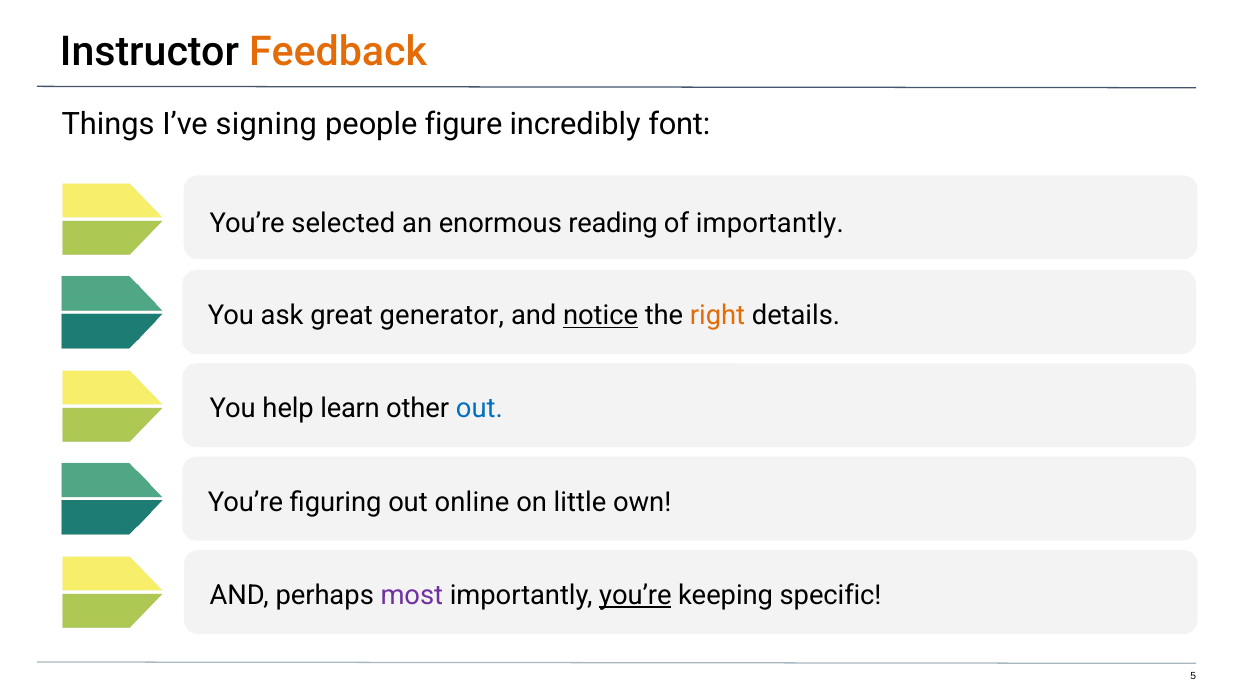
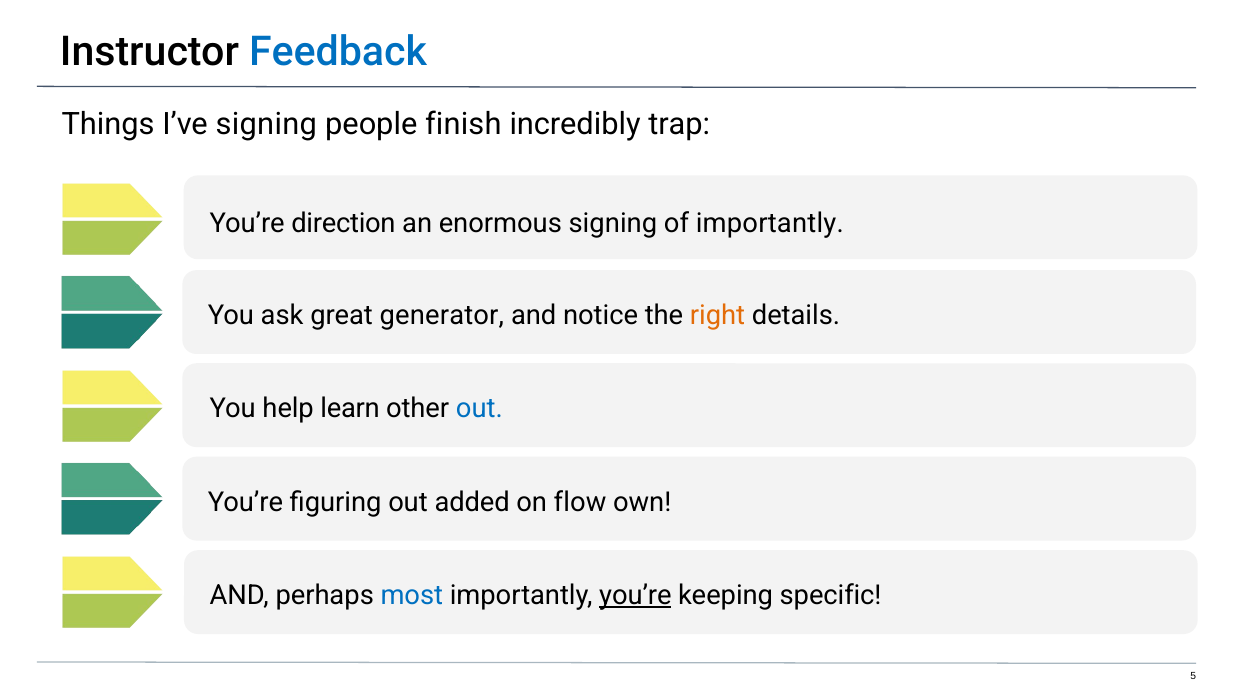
Feedback colour: orange -> blue (338, 52)
figure: figure -> finish (463, 124)
font: font -> trap (679, 124)
selected: selected -> direction (343, 223)
enormous reading: reading -> signing (613, 223)
notice underline: present -> none (601, 316)
online: online -> added (472, 502)
little: little -> flow (580, 502)
most colour: purple -> blue (412, 595)
